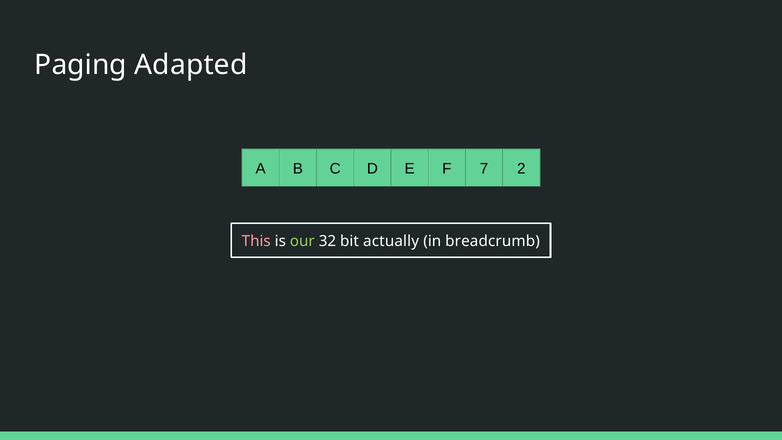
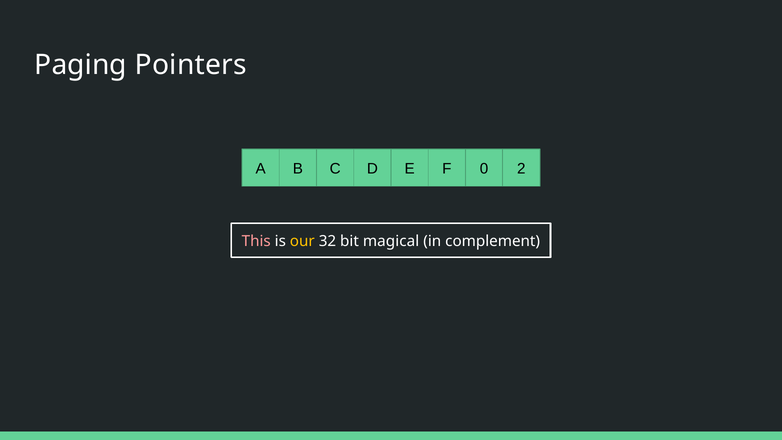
Adapted: Adapted -> Pointers (191, 65)
7: 7 -> 0 (484, 169)
our colour: light green -> yellow (302, 241)
actually: actually -> magical (391, 241)
breadcrumb: breadcrumb -> complement (493, 241)
